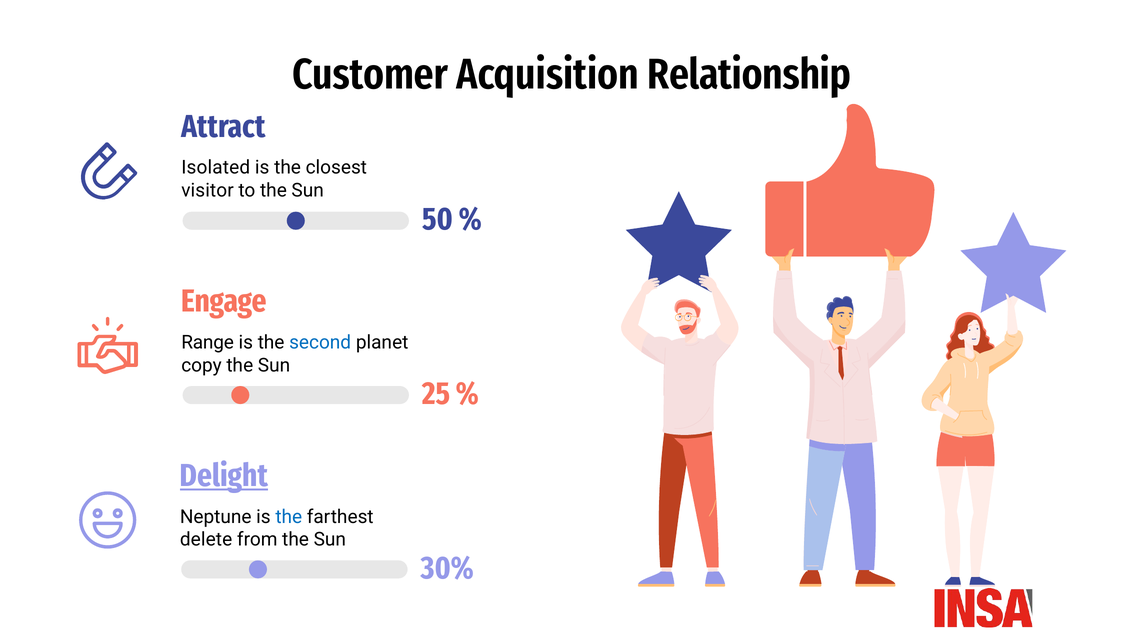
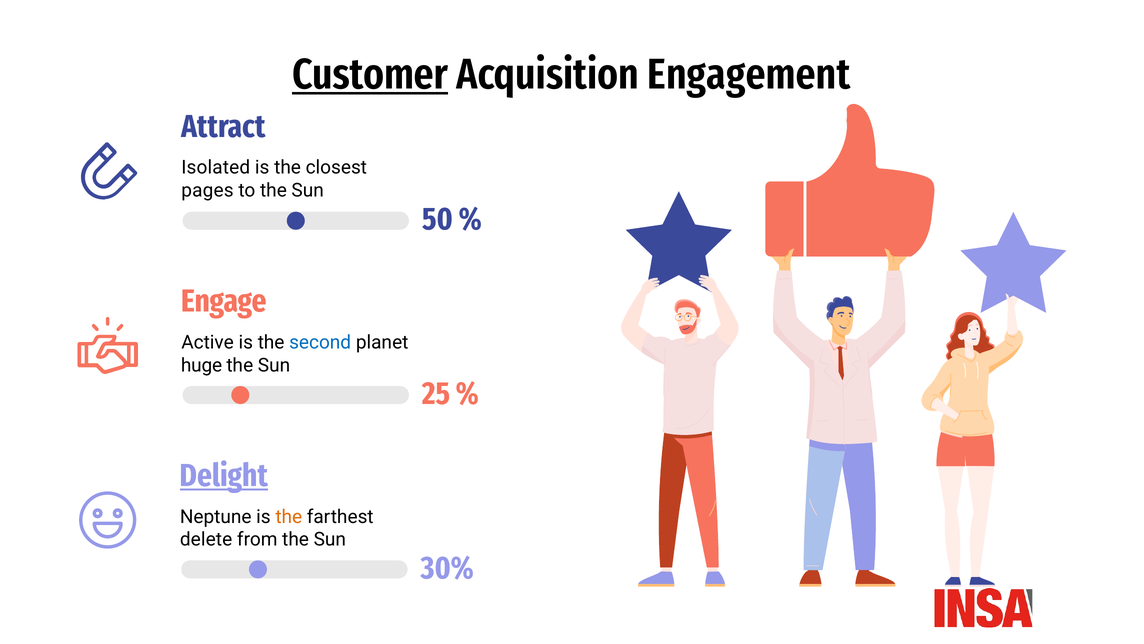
Customer underline: none -> present (370, 75)
Relationship: Relationship -> Engagement (749, 75)
visitor: visitor -> pages (207, 190)
Range: Range -> Active (208, 342)
copy: copy -> huge (202, 365)
the colour: blue -> orange (289, 516)
